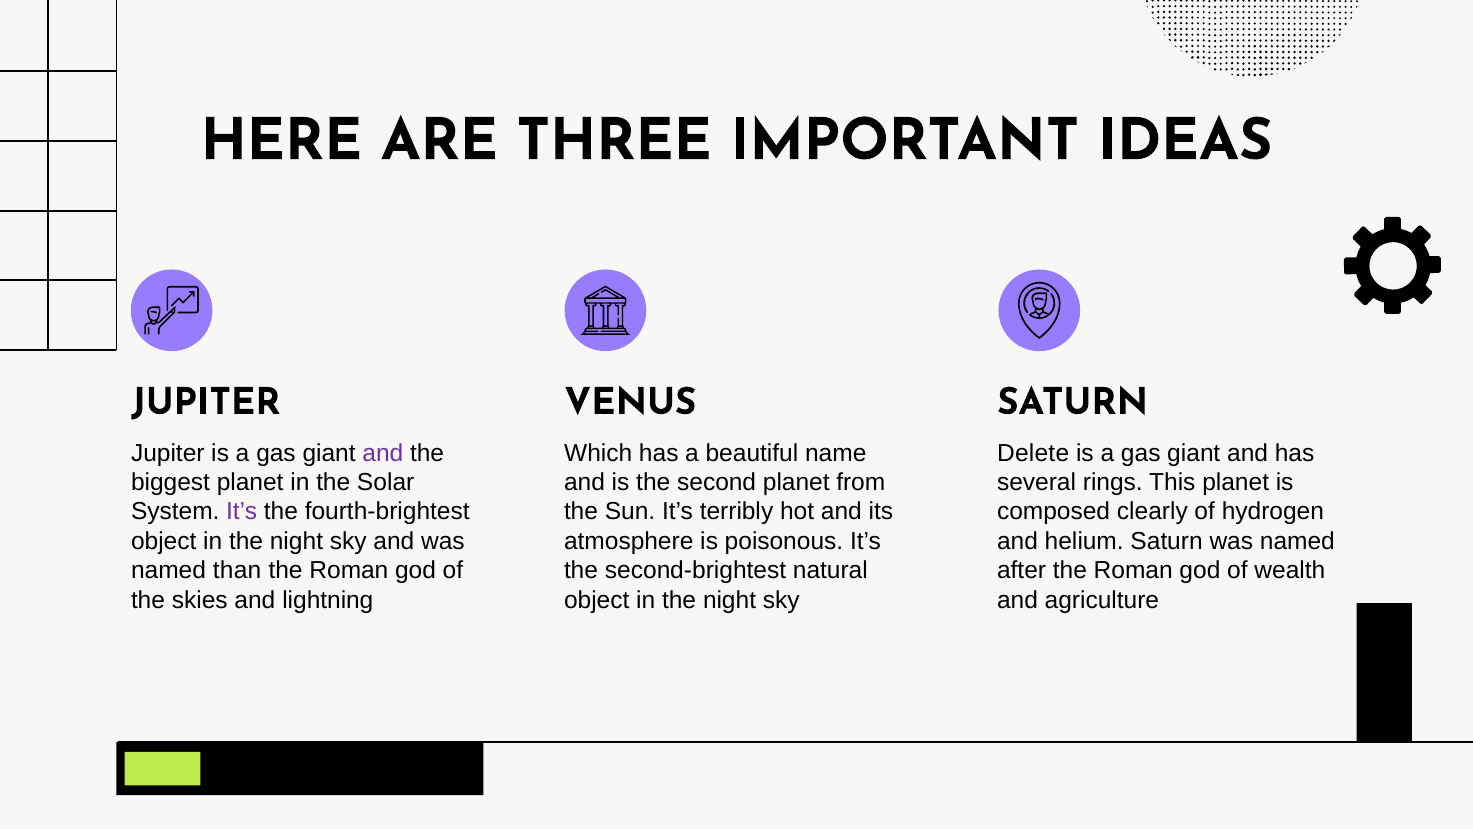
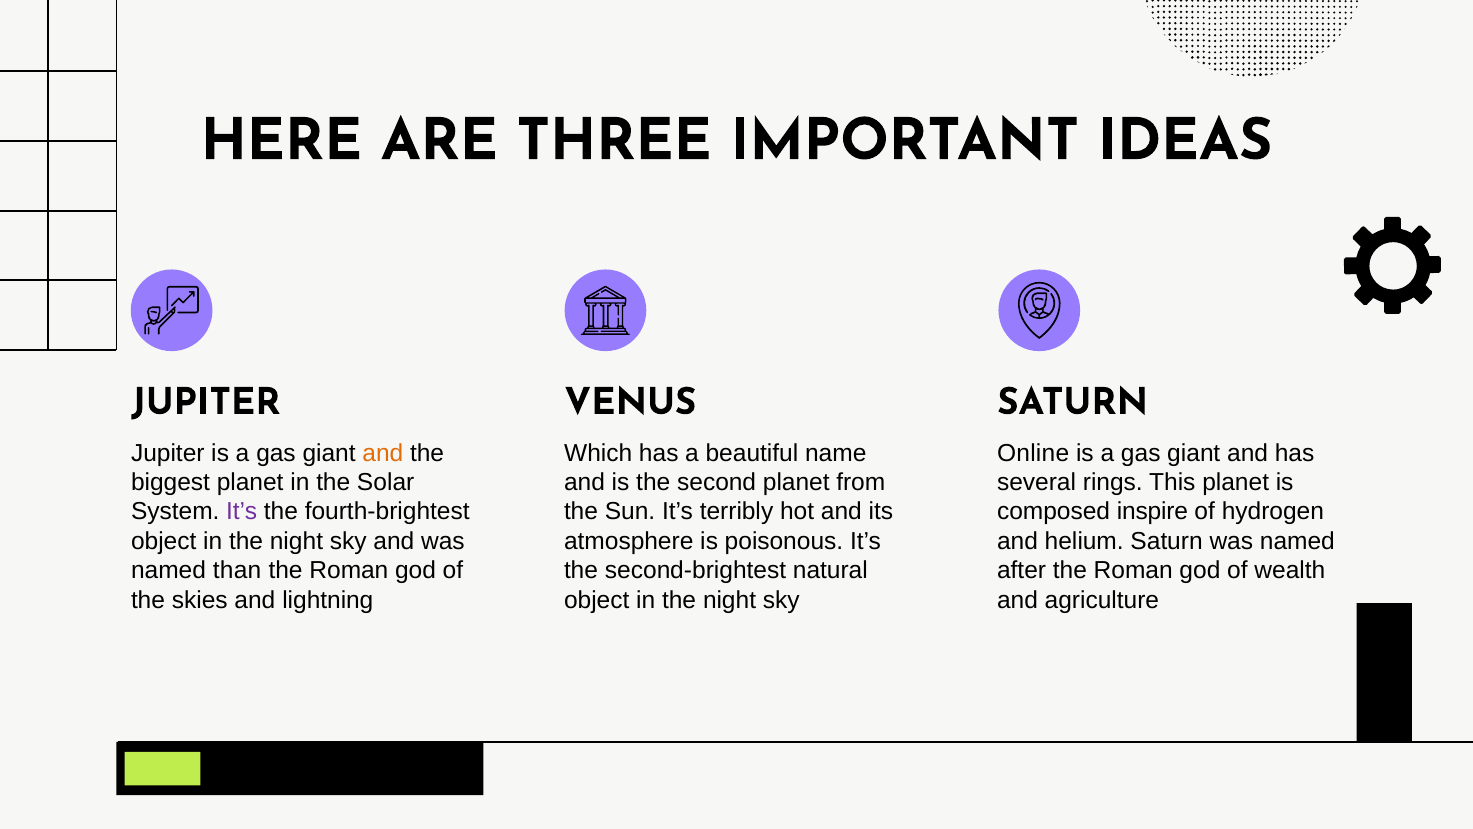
and colour: purple -> orange (383, 453)
Delete: Delete -> Online (1033, 453)
clearly: clearly -> inspire (1153, 512)
